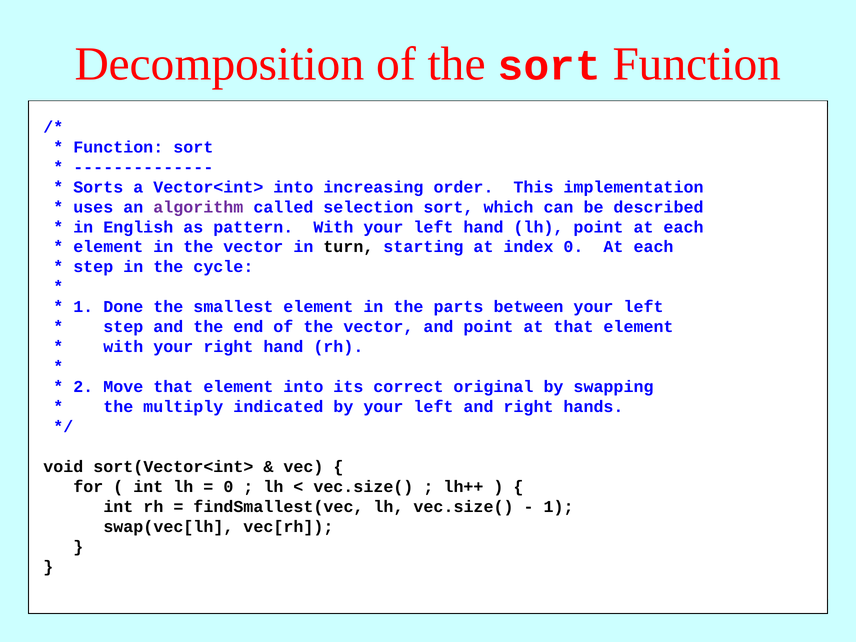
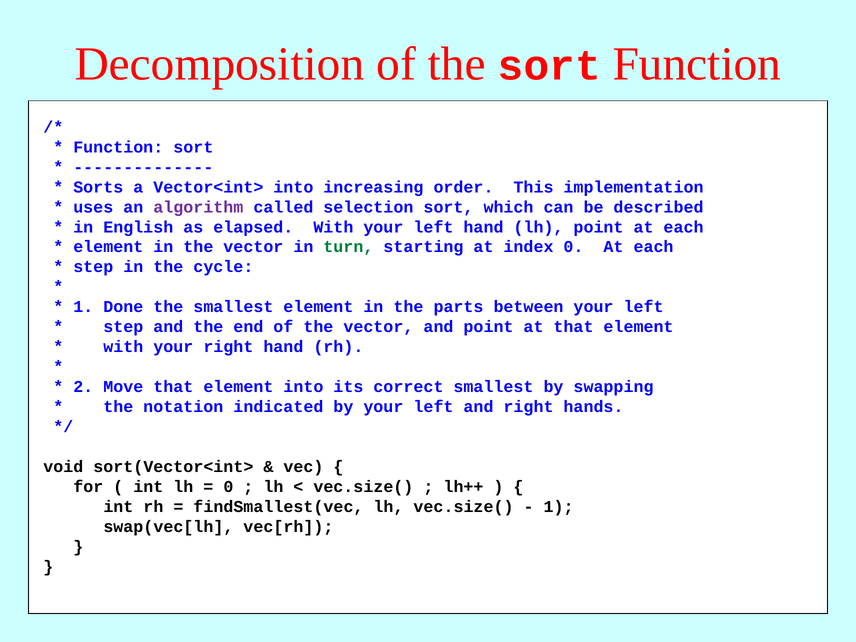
pattern: pattern -> elapsed (253, 227)
turn colour: black -> green (348, 247)
correct original: original -> smallest (493, 387)
multiply: multiply -> notation (183, 407)
